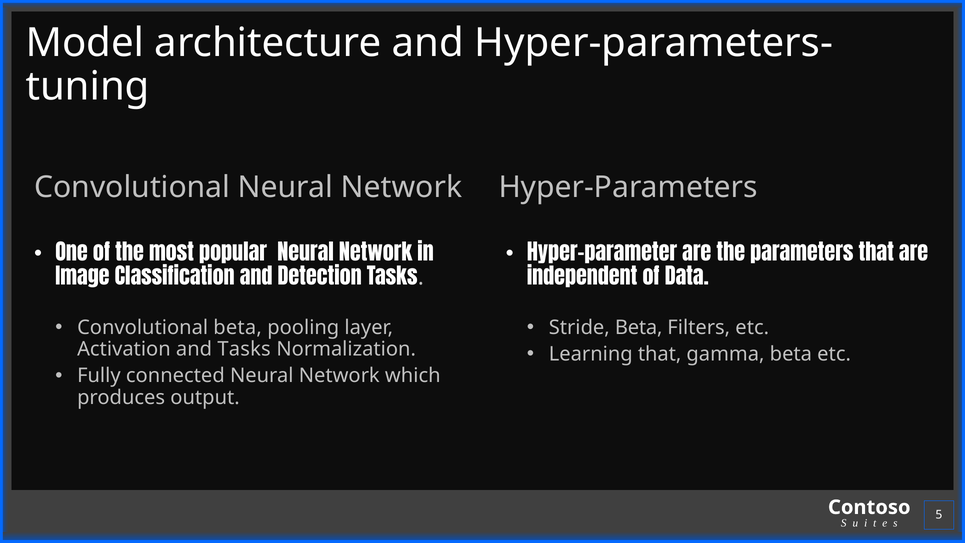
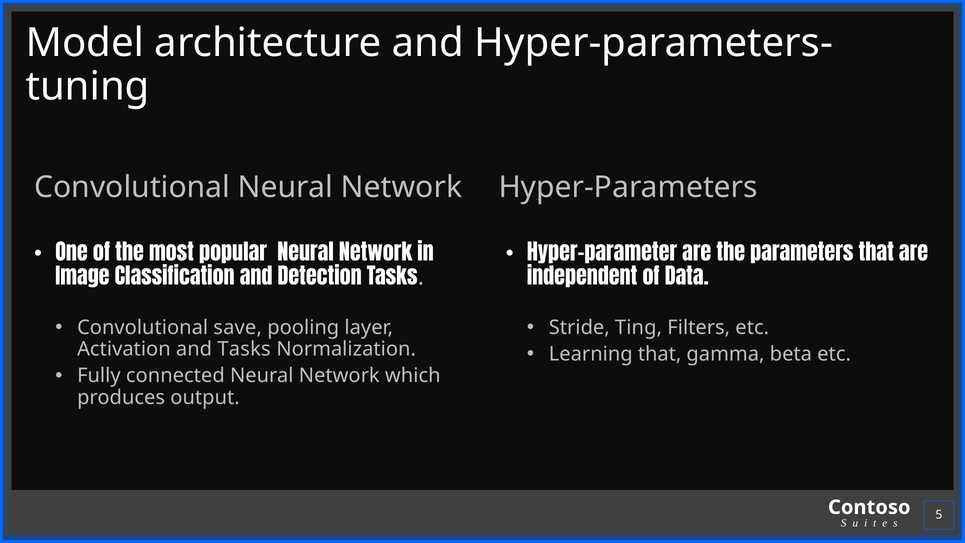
Convolutional beta: beta -> save (238, 327)
Stride Beta: Beta -> Ting (639, 327)
